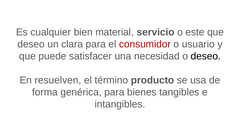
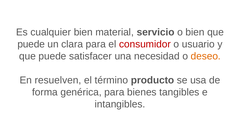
o este: este -> bien (195, 32)
deseo: deseo -> puede (31, 44)
deseo colour: black -> orange (206, 56)
